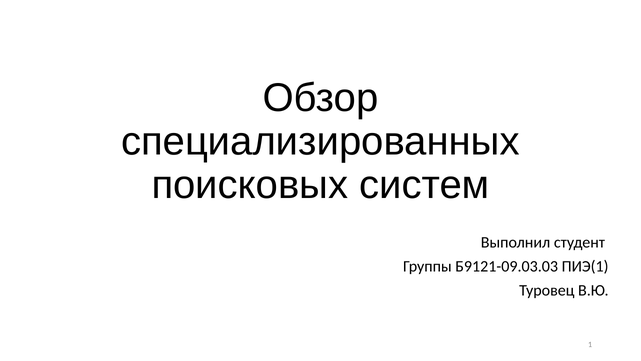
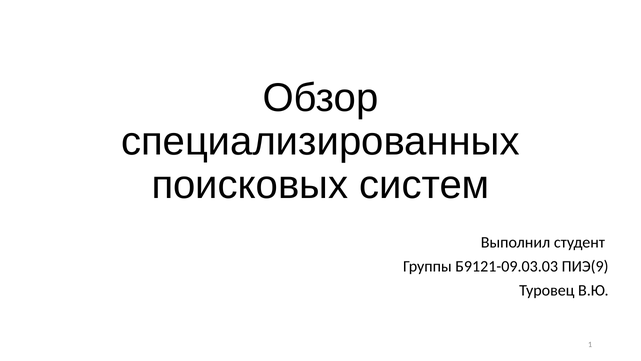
ПИЭ(1: ПИЭ(1 -> ПИЭ(9 (585, 266)
